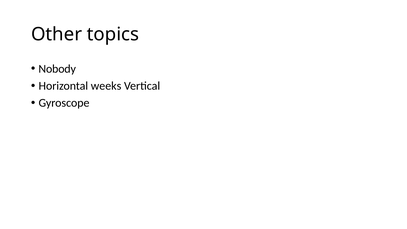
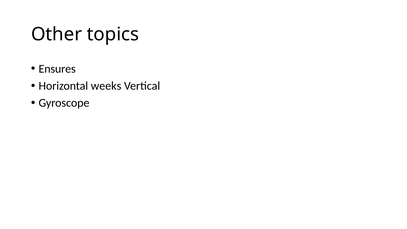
Nobody: Nobody -> Ensures (57, 69)
